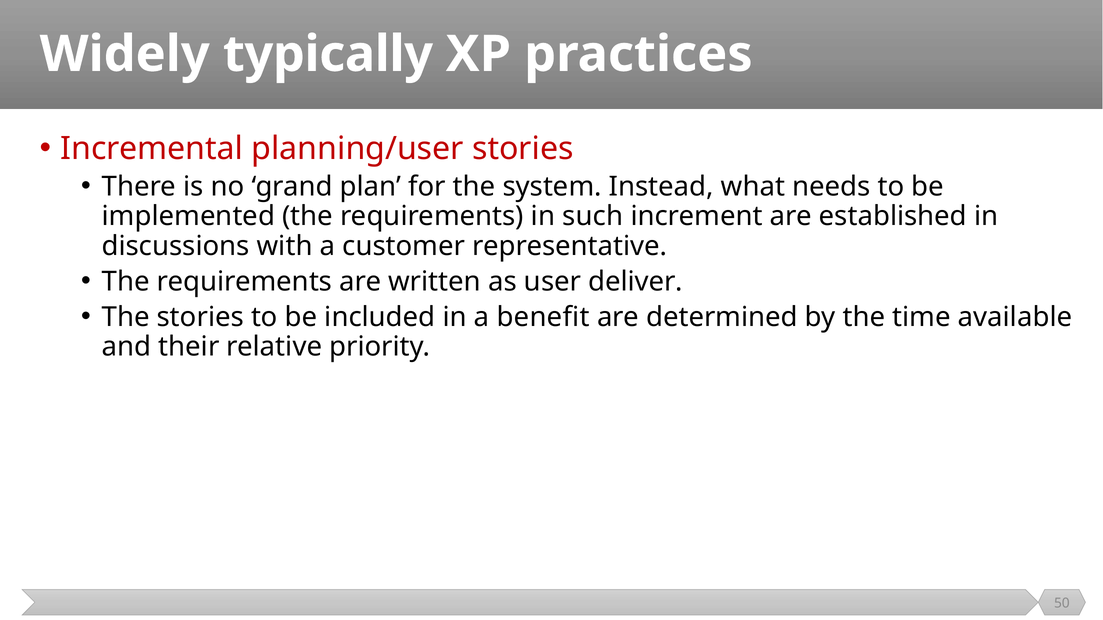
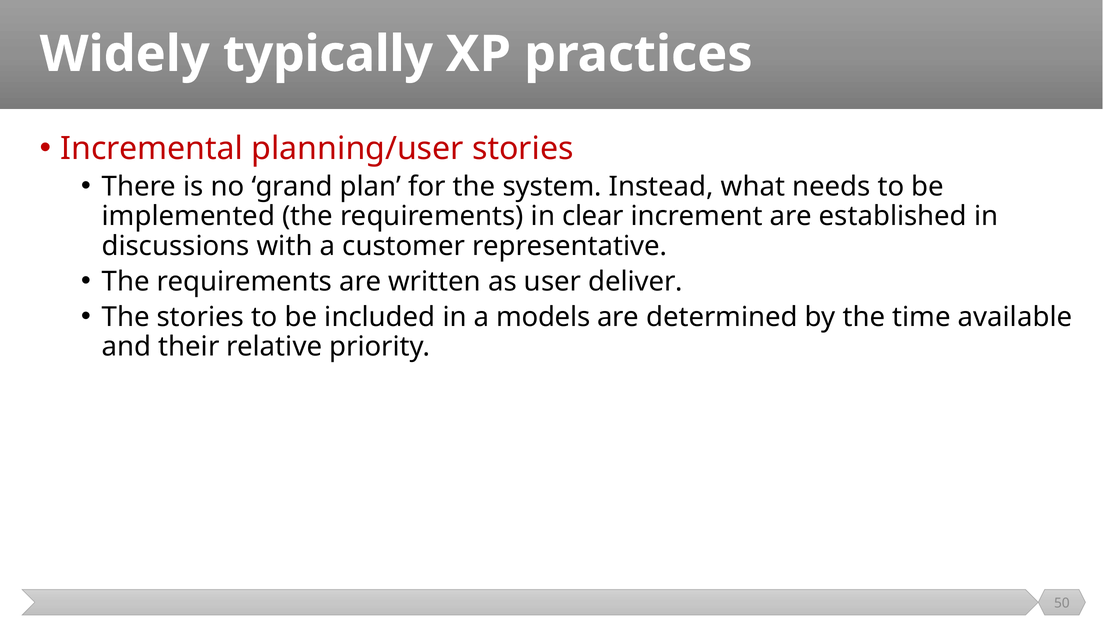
such: such -> clear (593, 216)
benefit: benefit -> models (543, 317)
